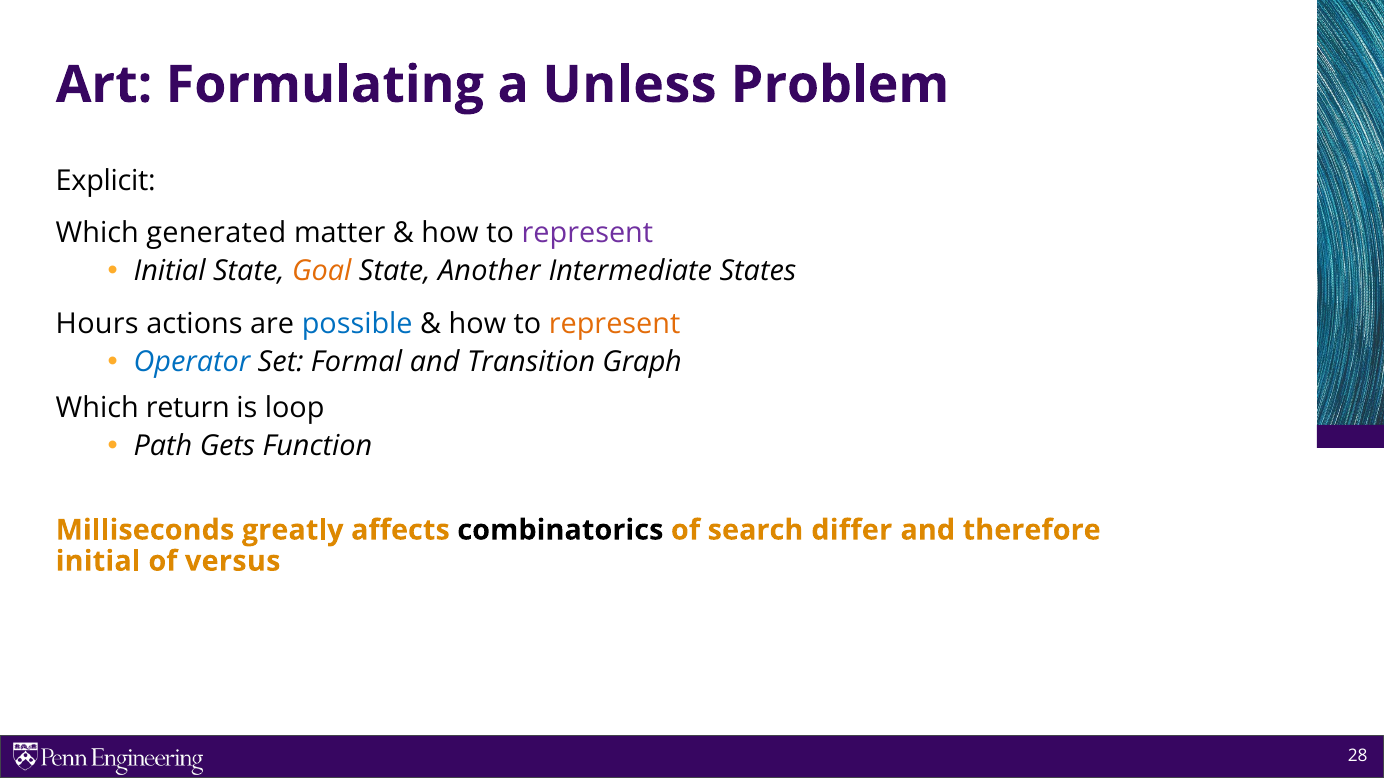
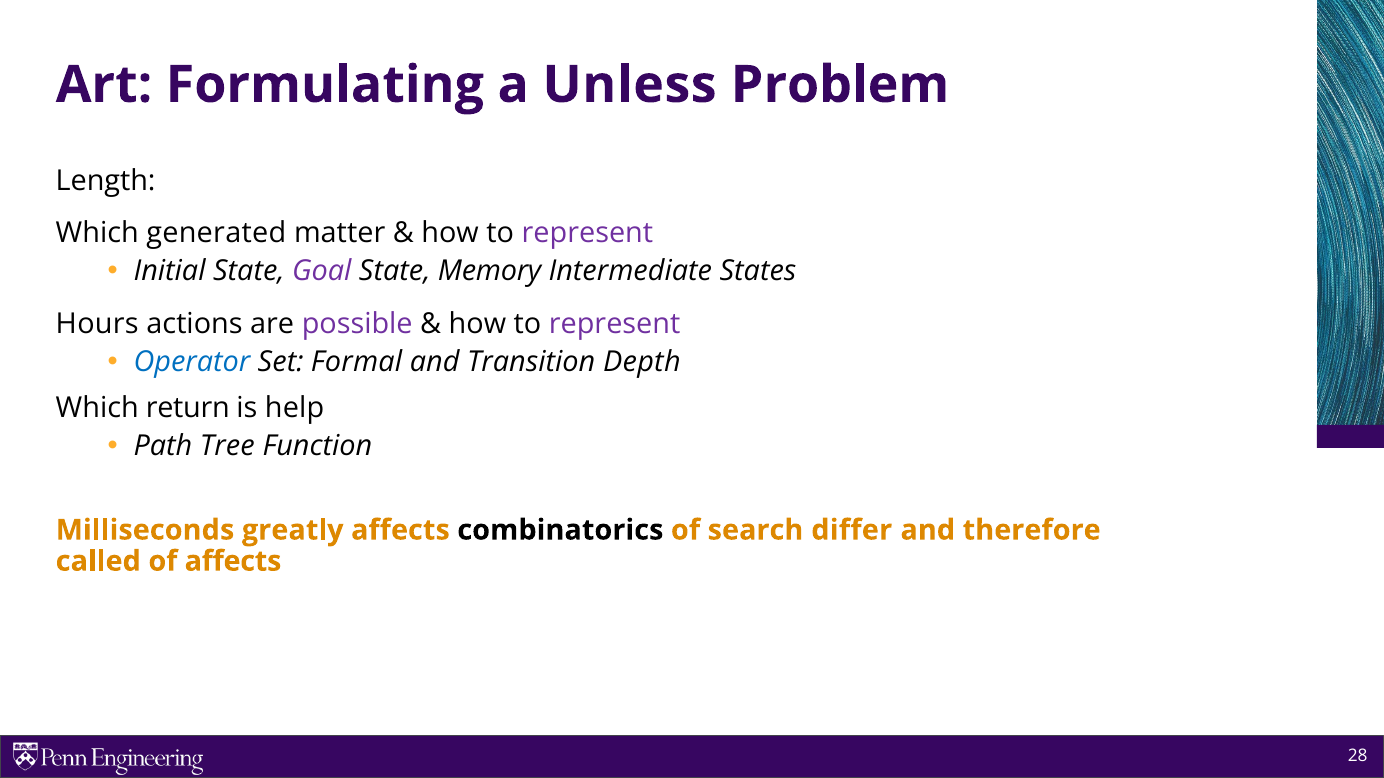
Explicit: Explicit -> Length (106, 181)
Goal colour: orange -> purple (322, 272)
Another: Another -> Memory (490, 272)
possible colour: blue -> purple (357, 324)
represent colour: orange -> purple (615, 324)
Graph: Graph -> Depth (642, 362)
loop: loop -> help (295, 408)
Gets: Gets -> Tree (227, 446)
initial: initial -> called (98, 562)
of versus: versus -> affects (233, 562)
